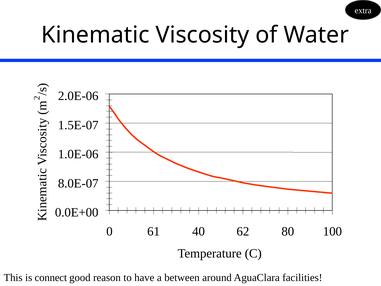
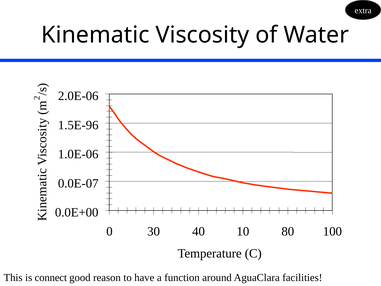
1.5E-07: 1.5E-07 -> 1.5E-96 (78, 125)
8.0E-07: 8.0E-07 -> 0.0E-07 (78, 183)
61: 61 -> 30 (154, 231)
62: 62 -> 10 (243, 231)
between: between -> function (182, 277)
